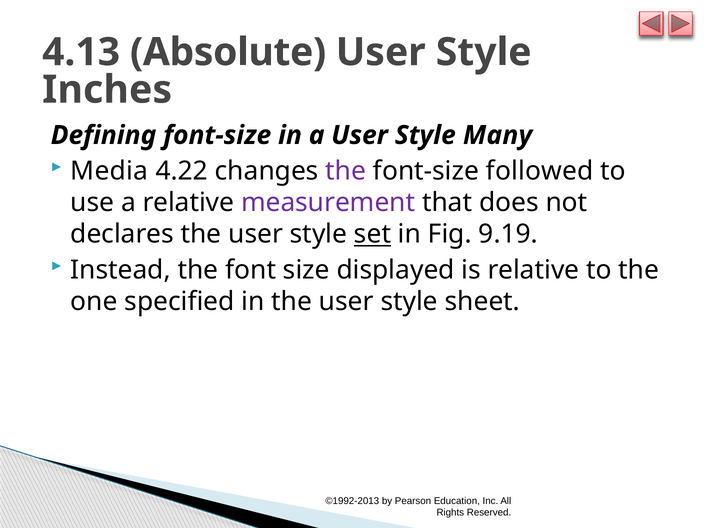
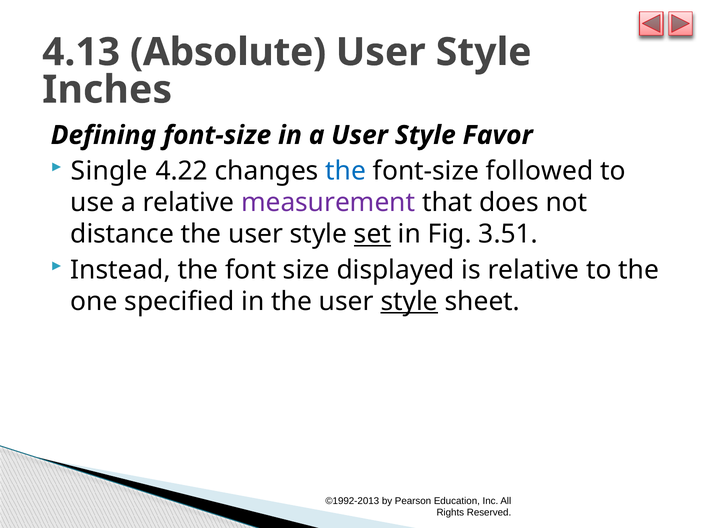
Many: Many -> Favor (498, 135)
Media: Media -> Single (109, 171)
the colour: purple -> blue (346, 171)
declares: declares -> distance (122, 234)
9.19: 9.19 -> 3.51 (508, 234)
style underline: none -> present (409, 302)
